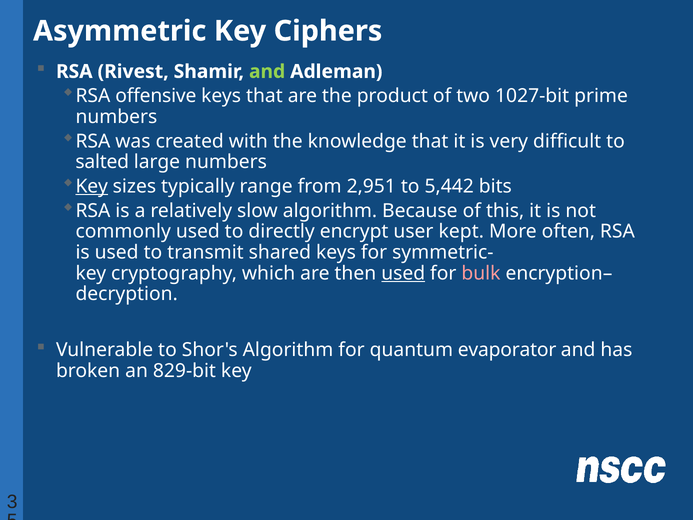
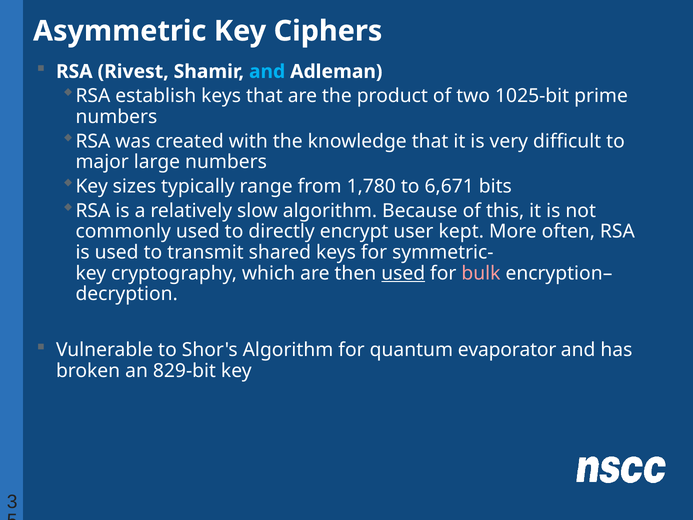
and colour: light green -> light blue (267, 72)
offensive: offensive -> establish (156, 96)
1027-bit: 1027-bit -> 1025-bit (532, 96)
salted: salted -> major (102, 162)
Key underline: present -> none (92, 186)
2,951: 2,951 -> 1,780 (371, 186)
5,442: 5,442 -> 6,671 (449, 186)
